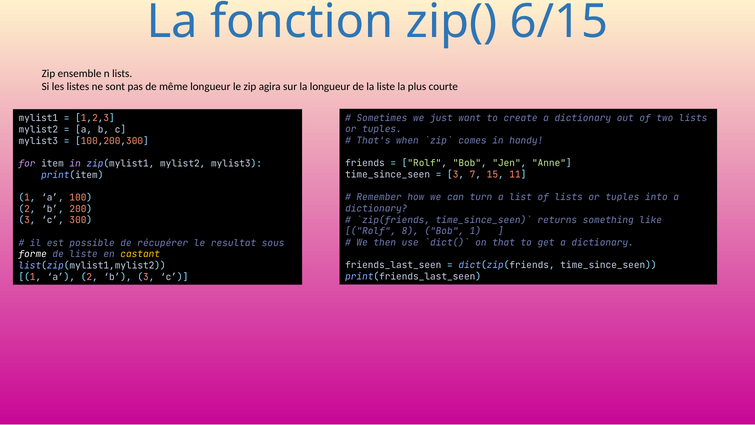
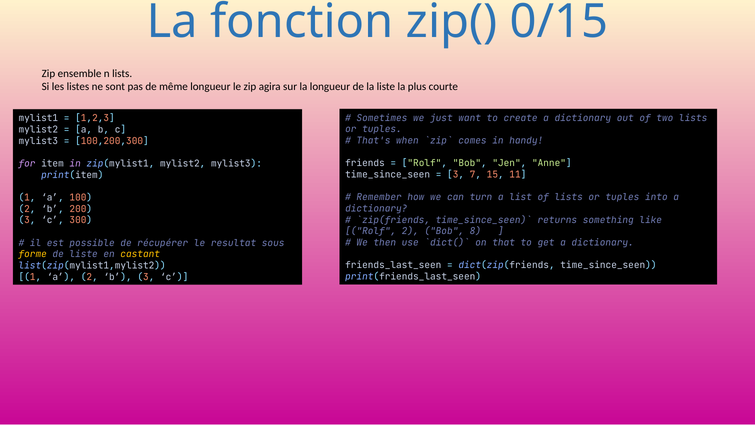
6/15: 6/15 -> 0/15 (559, 22)
Rolf 8: 8 -> 2 (410, 231)
Bob 1: 1 -> 8 (487, 231)
forme colour: white -> yellow (33, 254)
